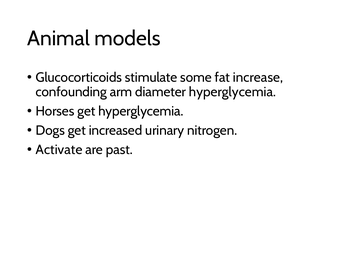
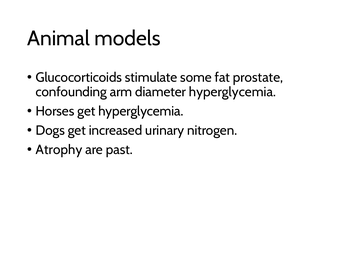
increase: increase -> prostate (258, 78)
Activate: Activate -> Atrophy (59, 150)
